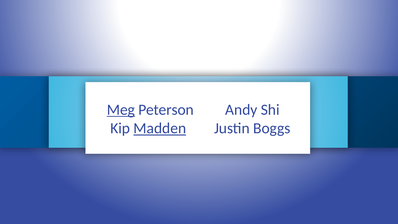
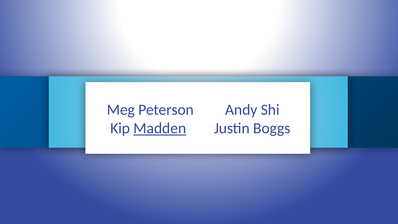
Meg underline: present -> none (121, 110)
